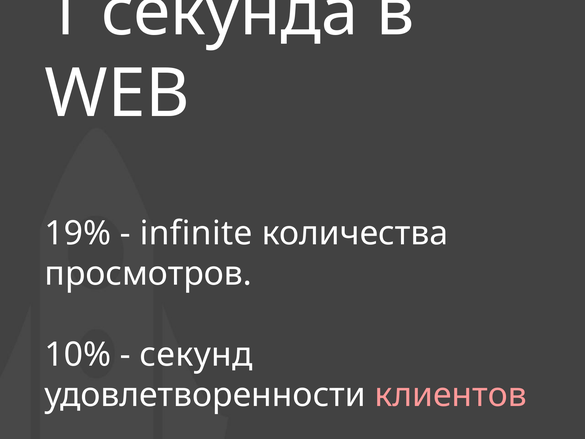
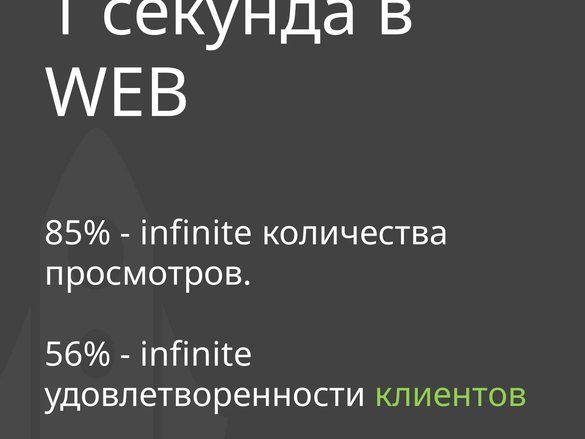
19%: 19% -> 85% (78, 233)
10%: 10% -> 56% (78, 354)
секунд: секунд -> infinite (196, 354)
клиентов colour: pink -> light green (451, 395)
